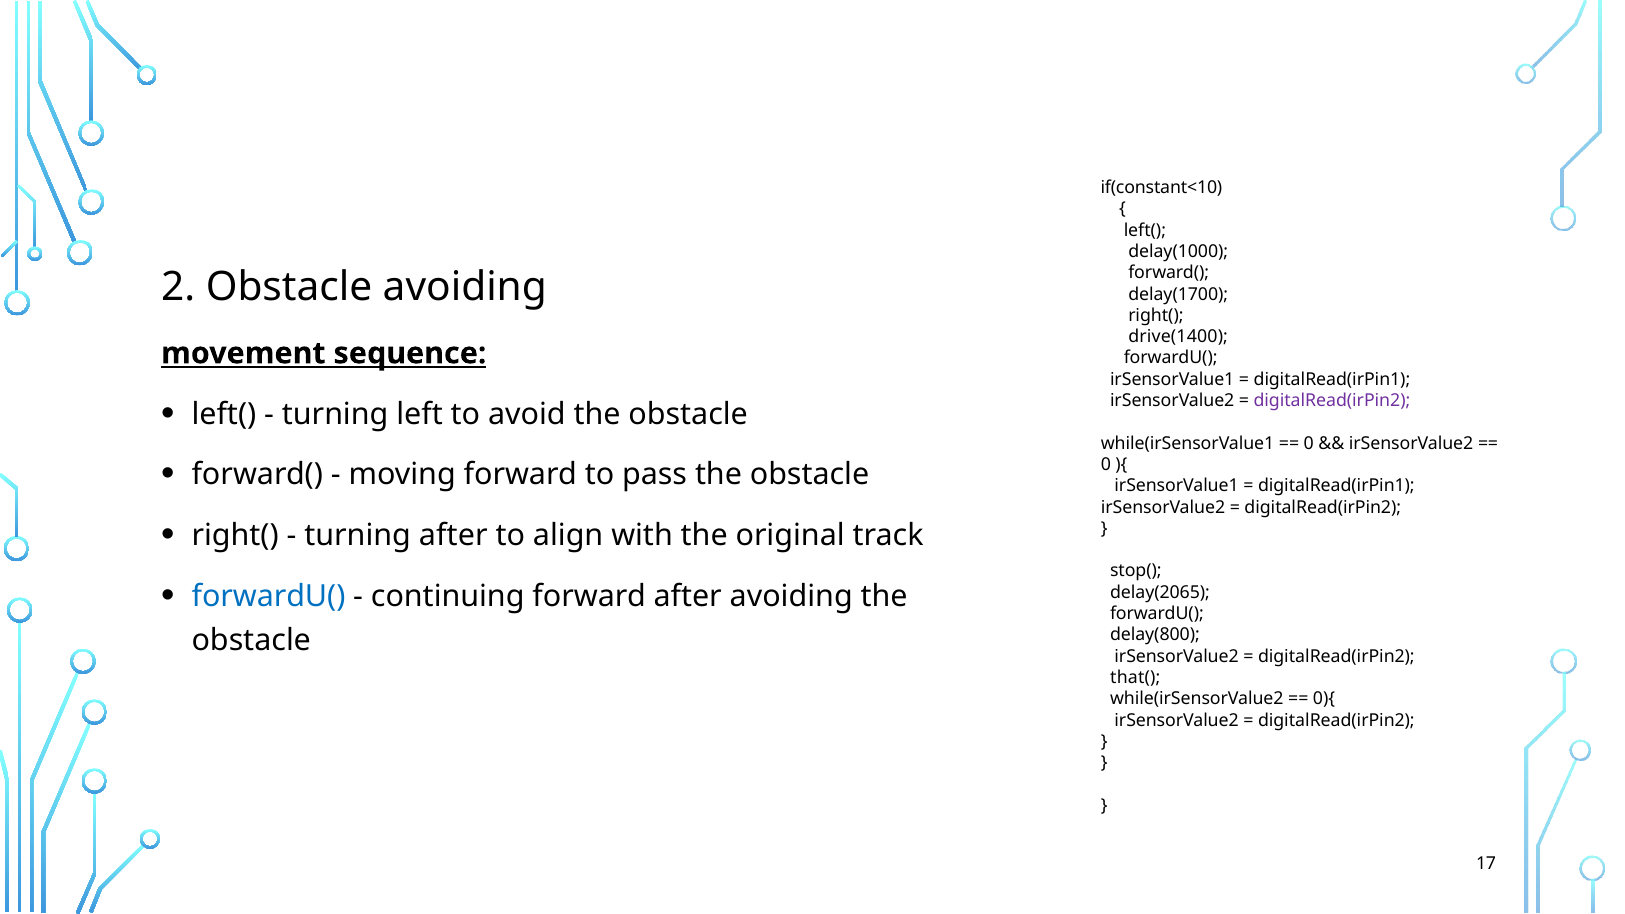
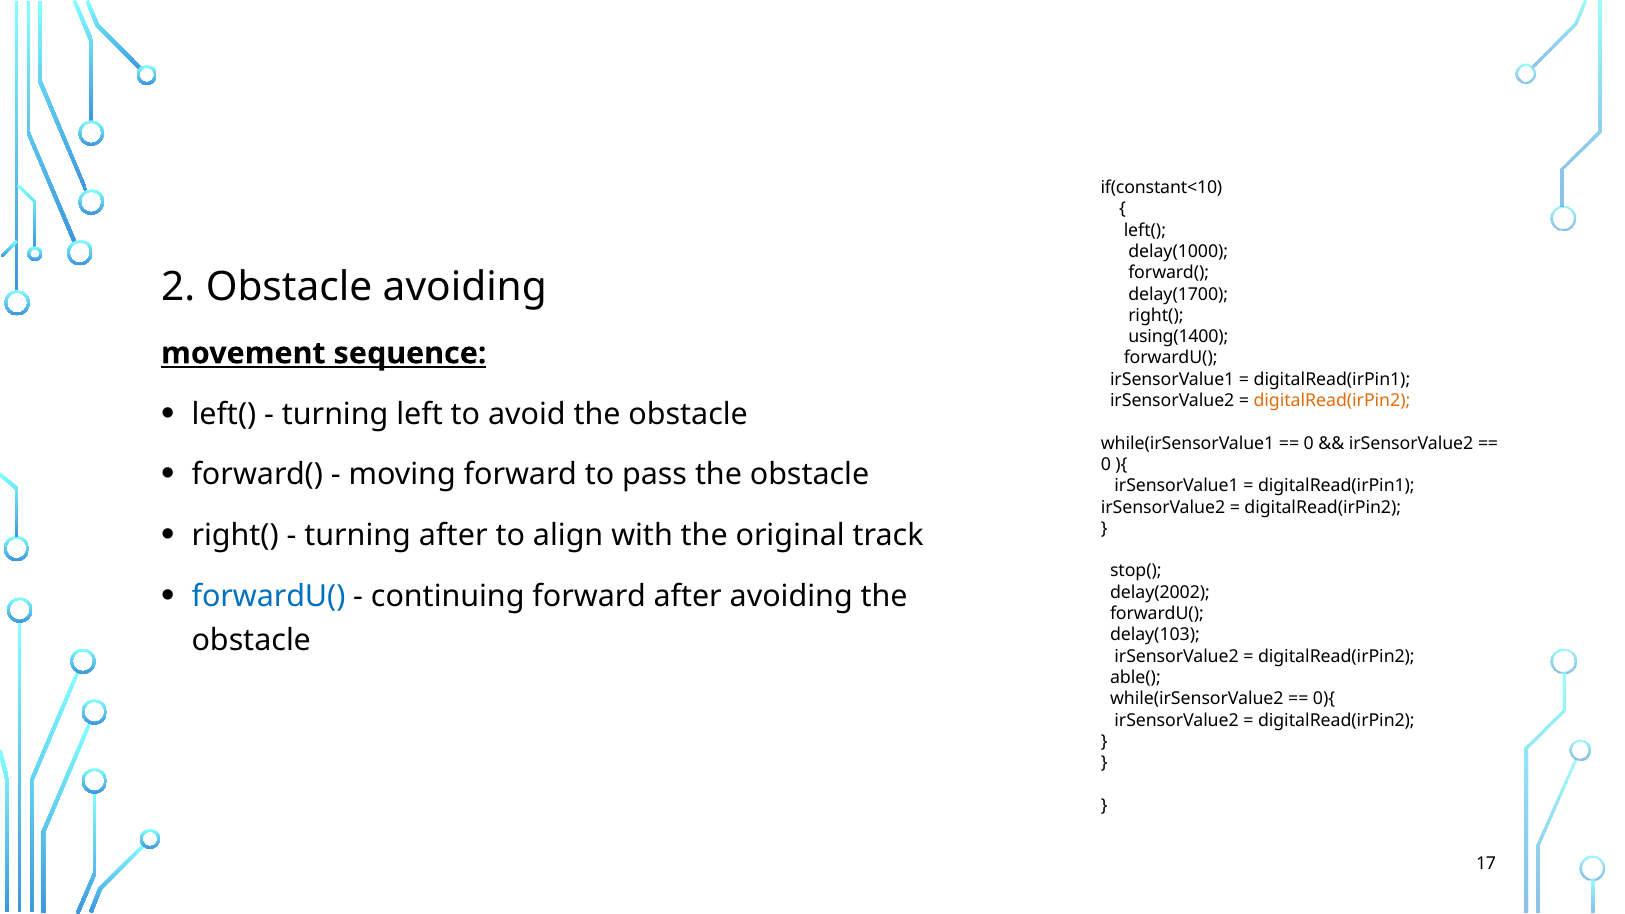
drive(1400: drive(1400 -> using(1400 (1178, 337)
digitalRead(irPin2 colour: purple -> orange (1332, 401)
delay(2065: delay(2065 -> delay(2002 (1160, 592)
delay(800: delay(800 -> delay(103 (1155, 635)
that(: that( -> able( (1135, 678)
